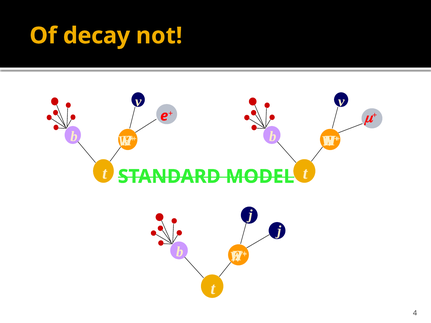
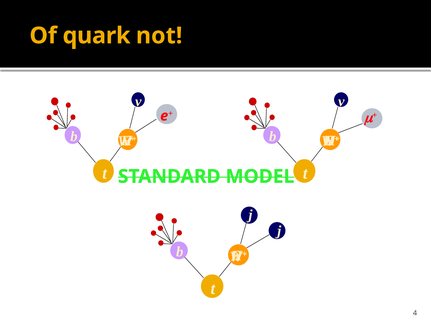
decay: decay -> quark (97, 36)
